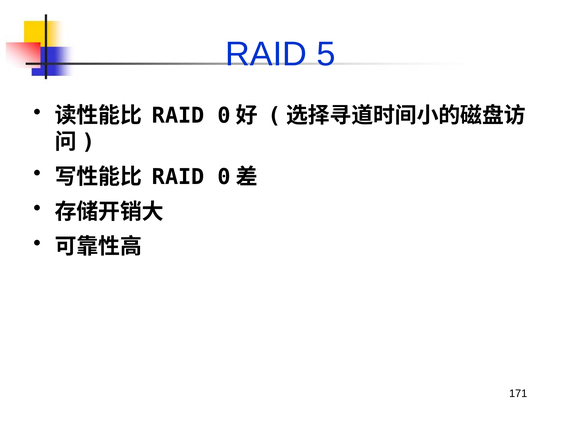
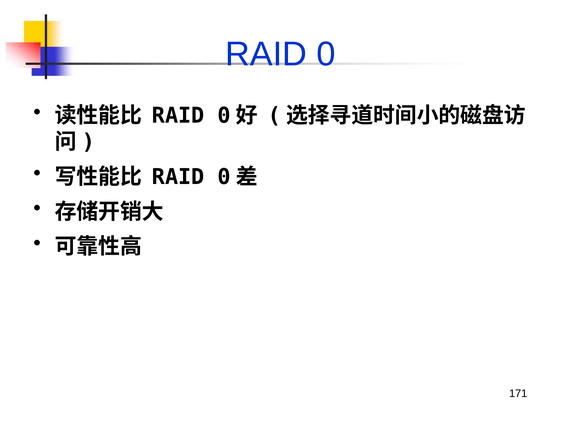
5: 5 -> 0 (326, 54)
